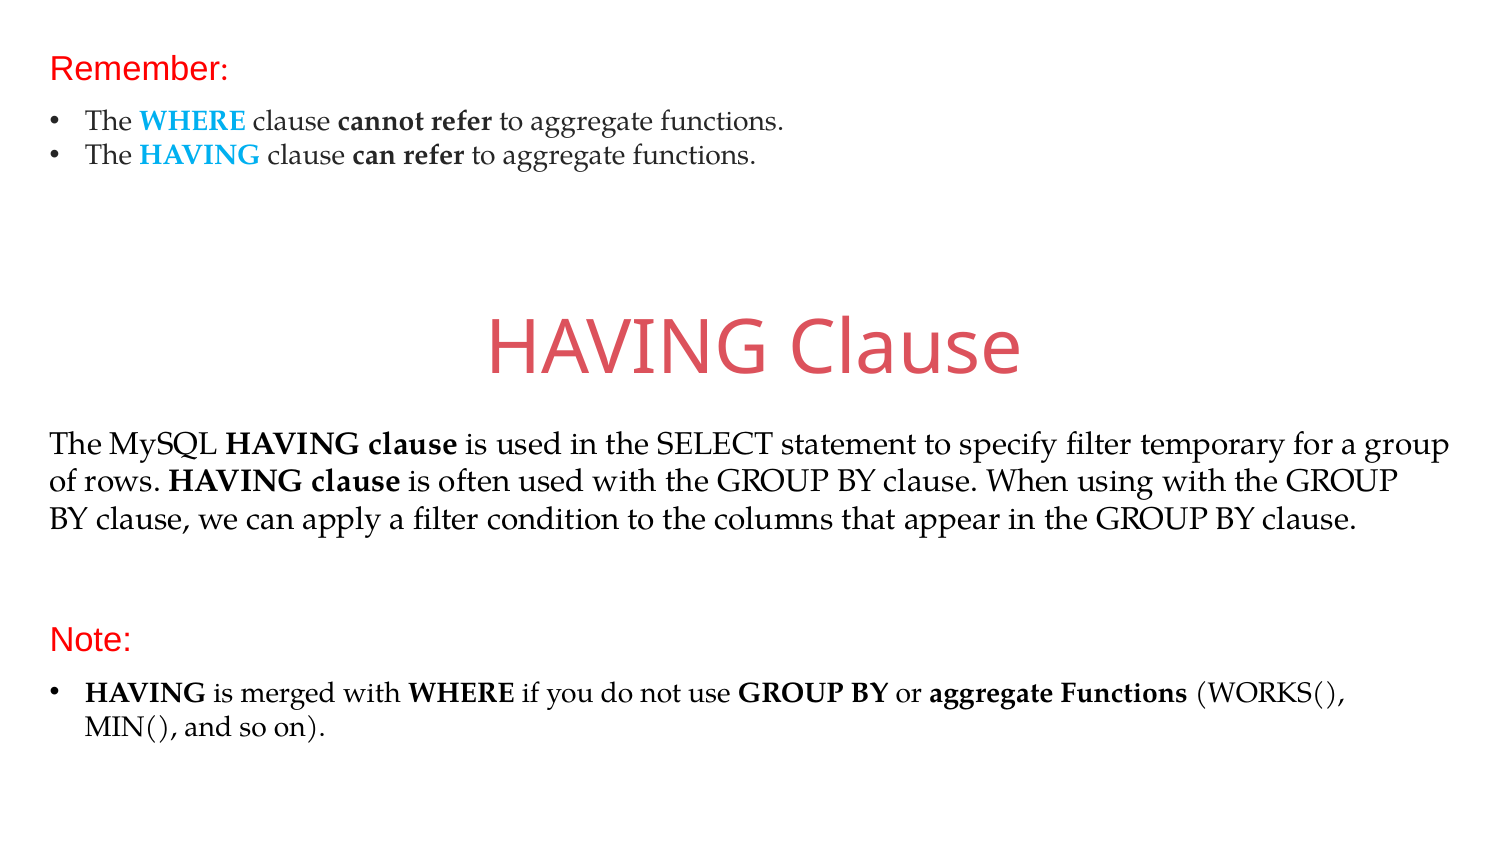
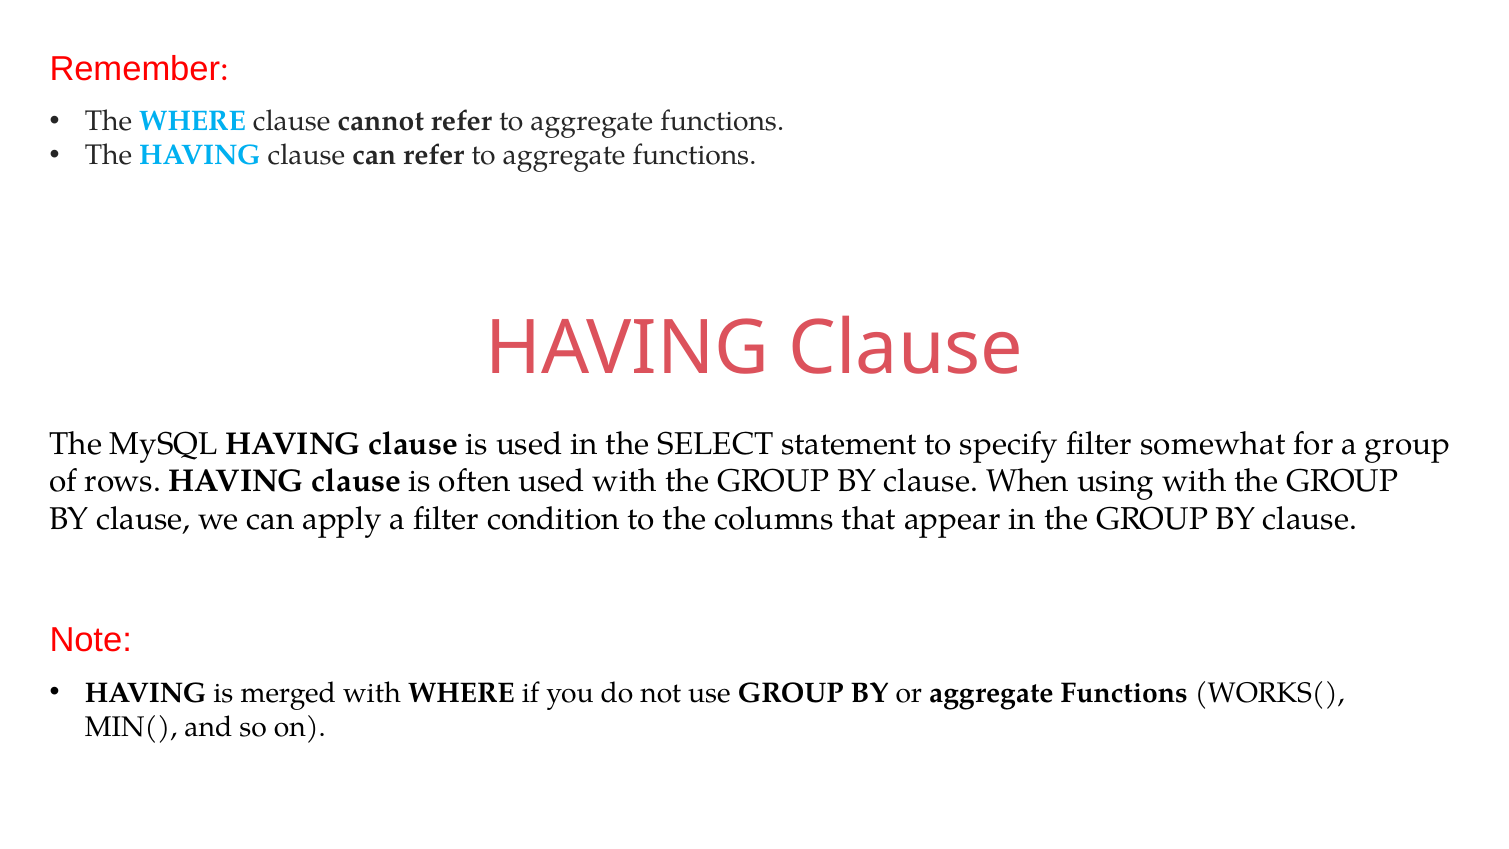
temporary: temporary -> somewhat (1213, 444)
